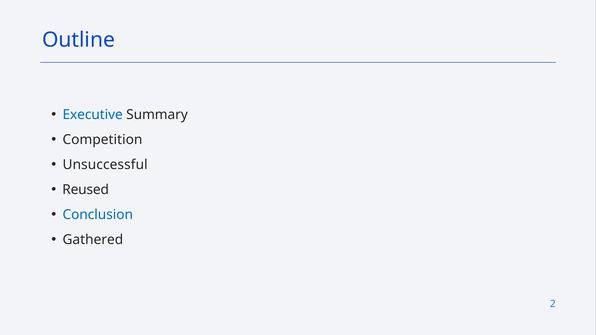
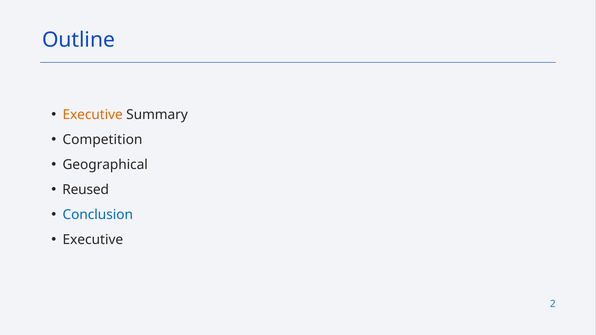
Executive colour: blue -> orange (93, 115)
Unsuccessful: Unsuccessful -> Geographical (105, 165)
Gathered: Gathered -> Executive (93, 240)
